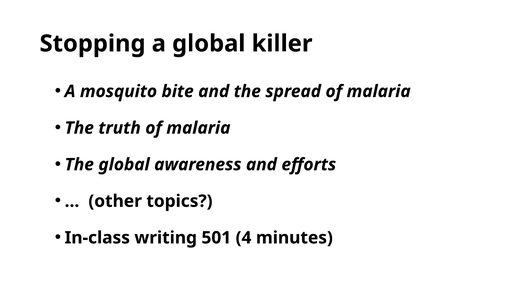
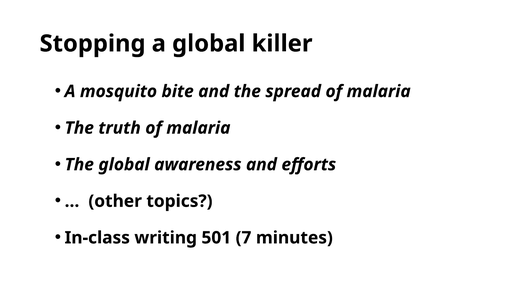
4: 4 -> 7 (244, 238)
